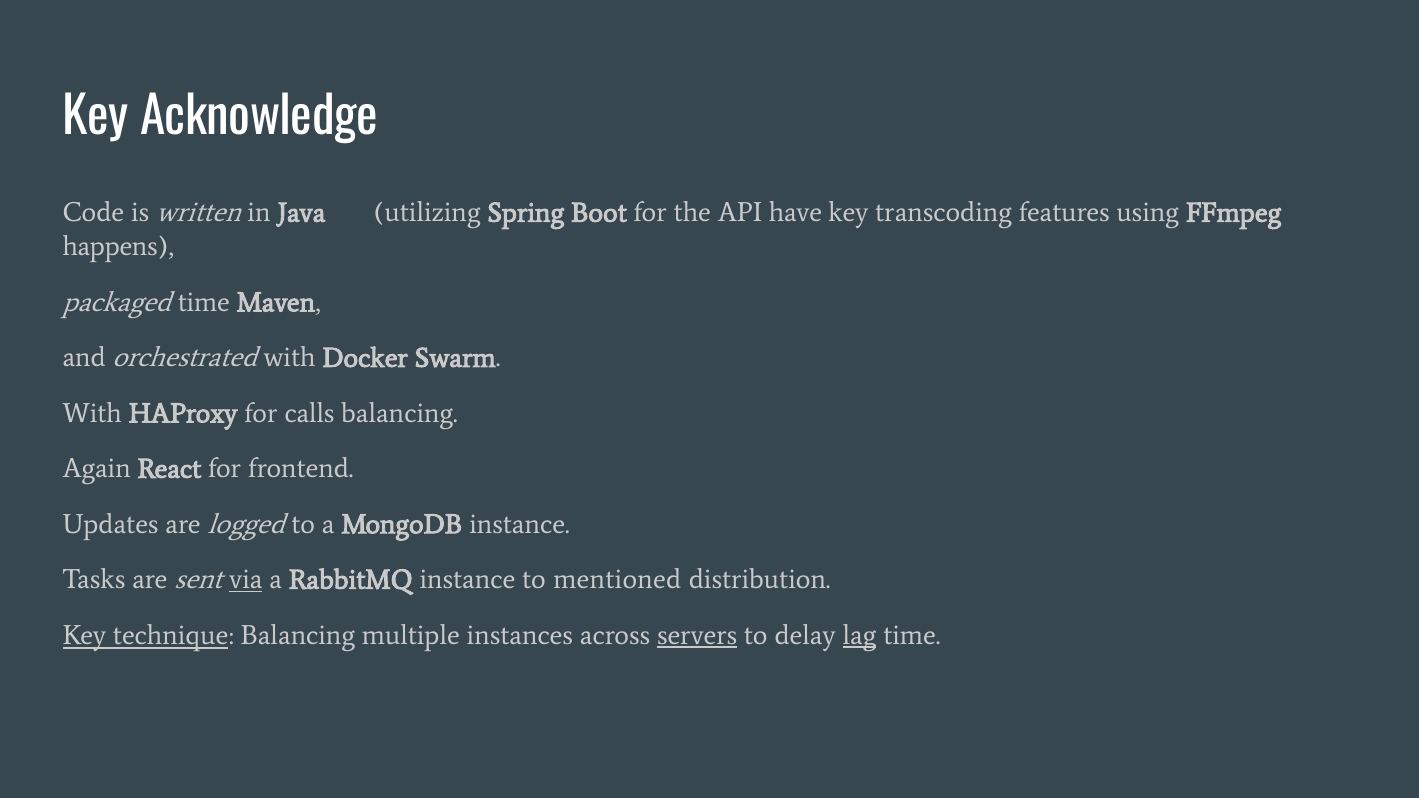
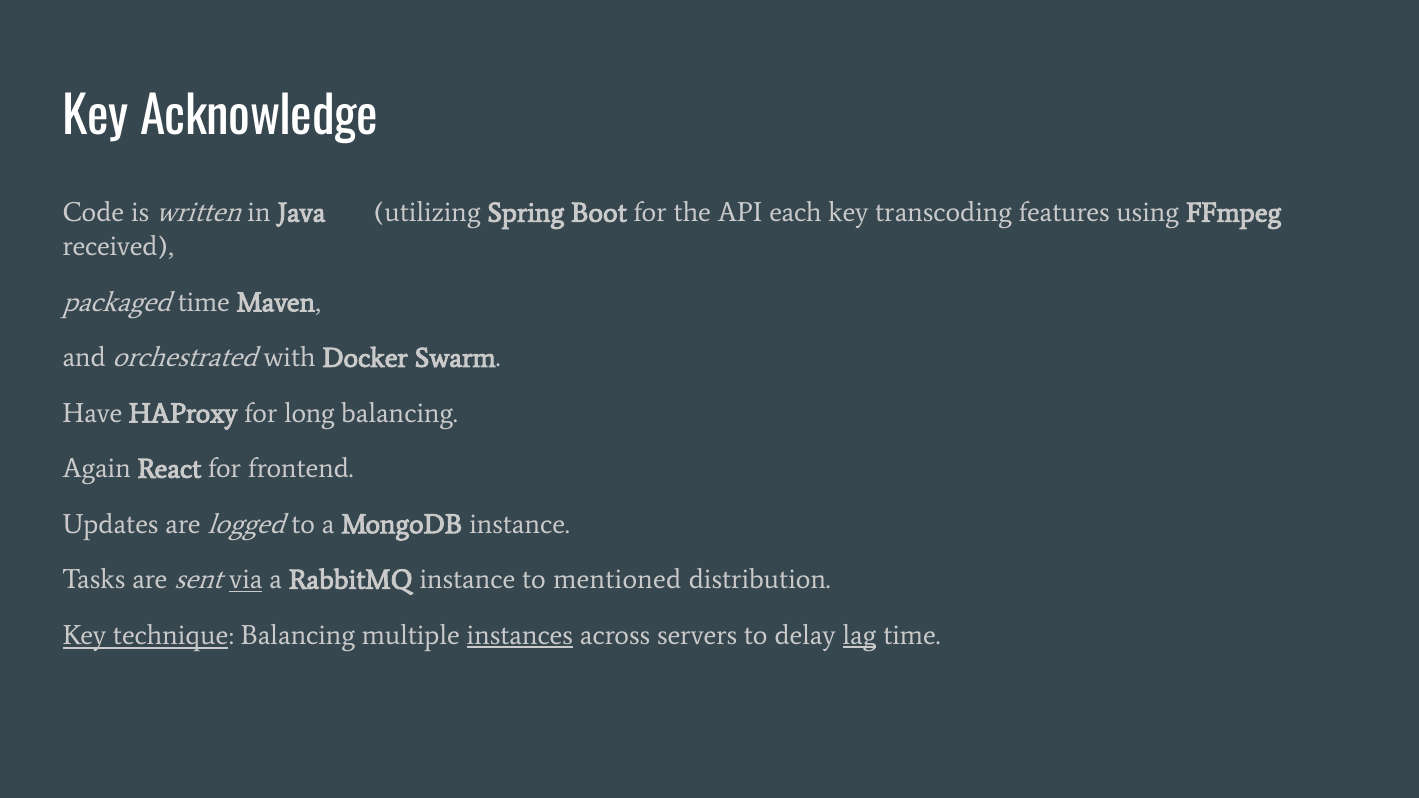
have: have -> each (795, 213)
happens: happens -> received (118, 247)
With: With -> Have (92, 413)
calls: calls -> long (310, 413)
instances underline: none -> present (520, 635)
servers underline: present -> none (697, 635)
